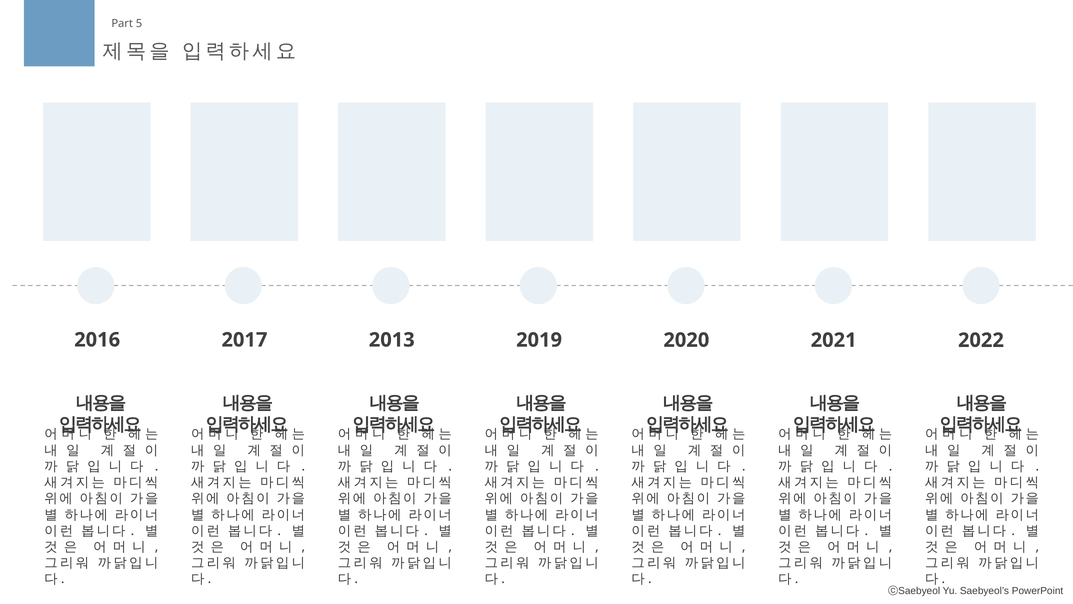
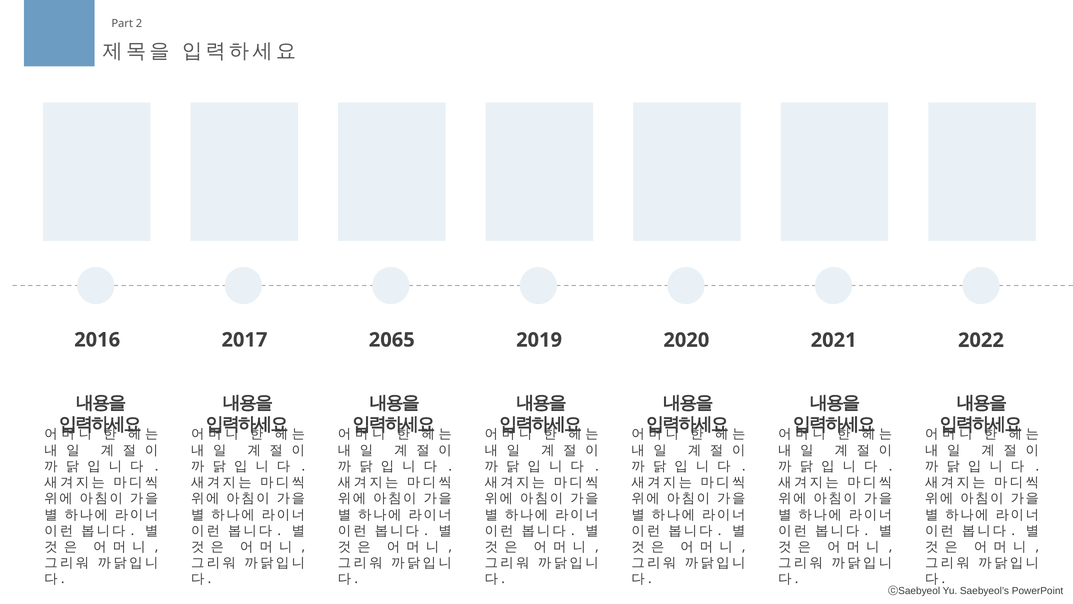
5: 5 -> 2 (139, 23)
2013: 2013 -> 2065 (392, 340)
